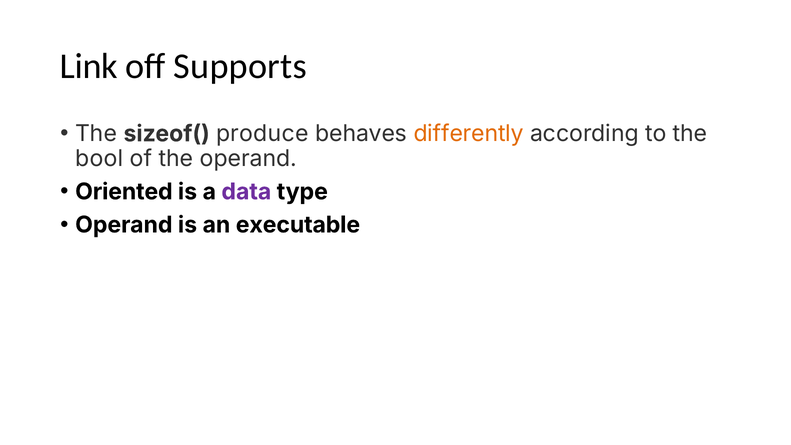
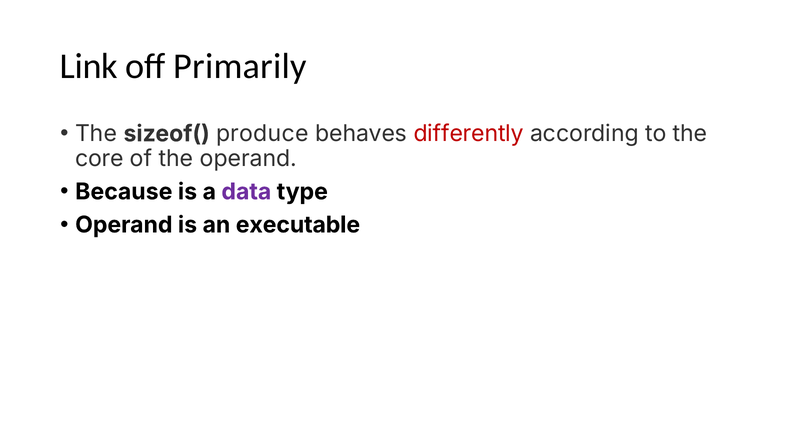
Supports: Supports -> Primarily (240, 66)
differently colour: orange -> red (469, 134)
bool: bool -> core (99, 159)
Oriented: Oriented -> Because (124, 192)
